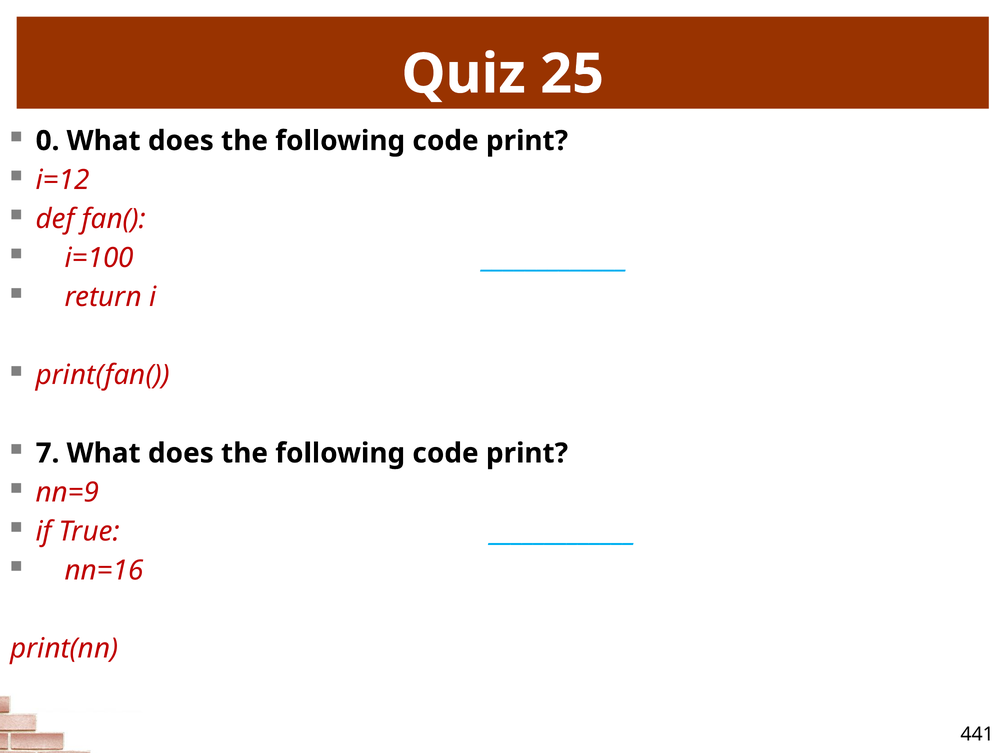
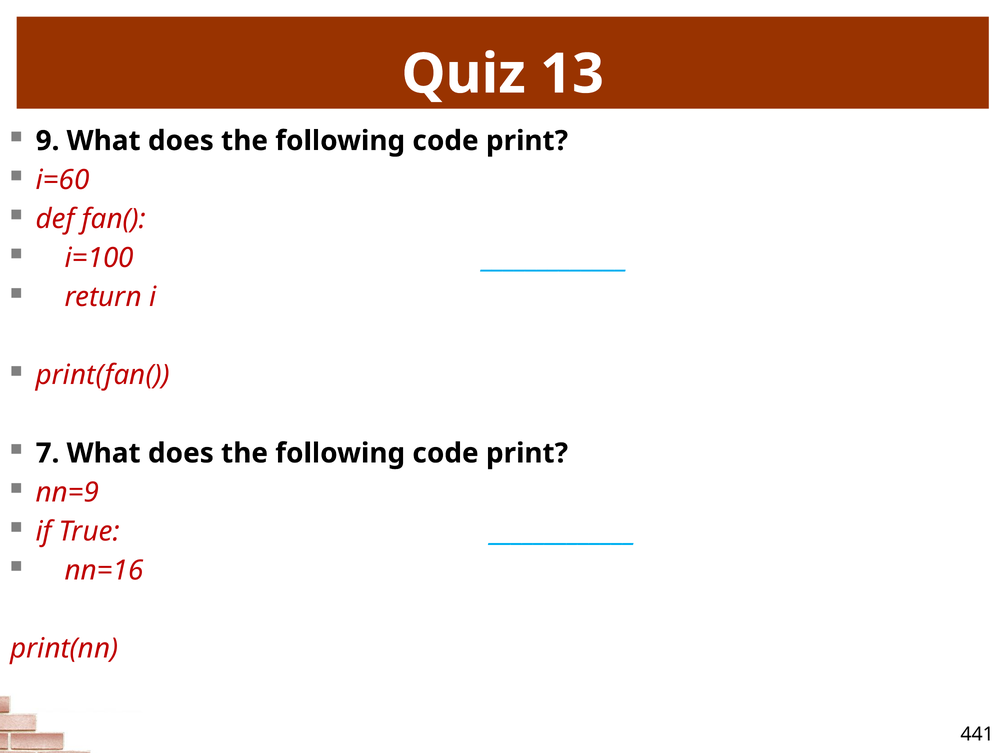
25: 25 -> 13 (572, 74)
0: 0 -> 9 (48, 141)
i=12: i=12 -> i=60 (63, 180)
